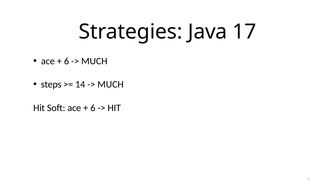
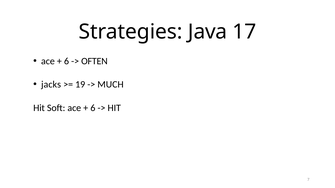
MUCH: MUCH -> OFTEN (94, 61)
steps: steps -> jacks (51, 85)
14: 14 -> 19 (80, 85)
